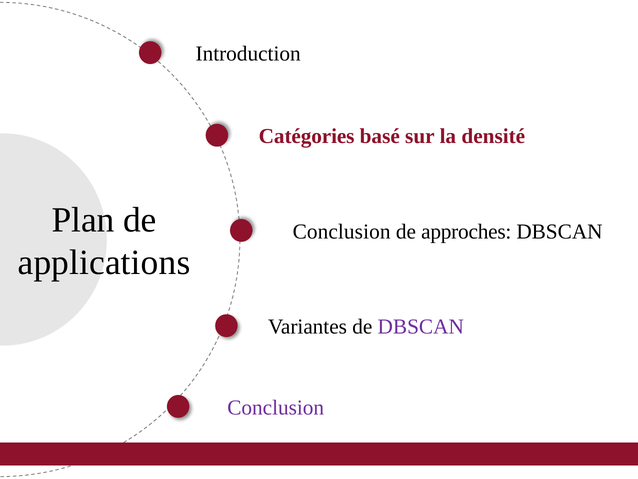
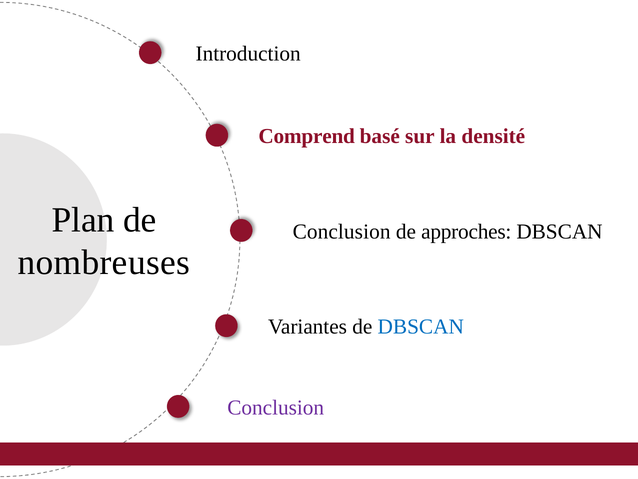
Catégories: Catégories -> Comprend (307, 136)
applications: applications -> nombreuses (104, 262)
DBSCAN colour: purple -> blue (421, 327)
